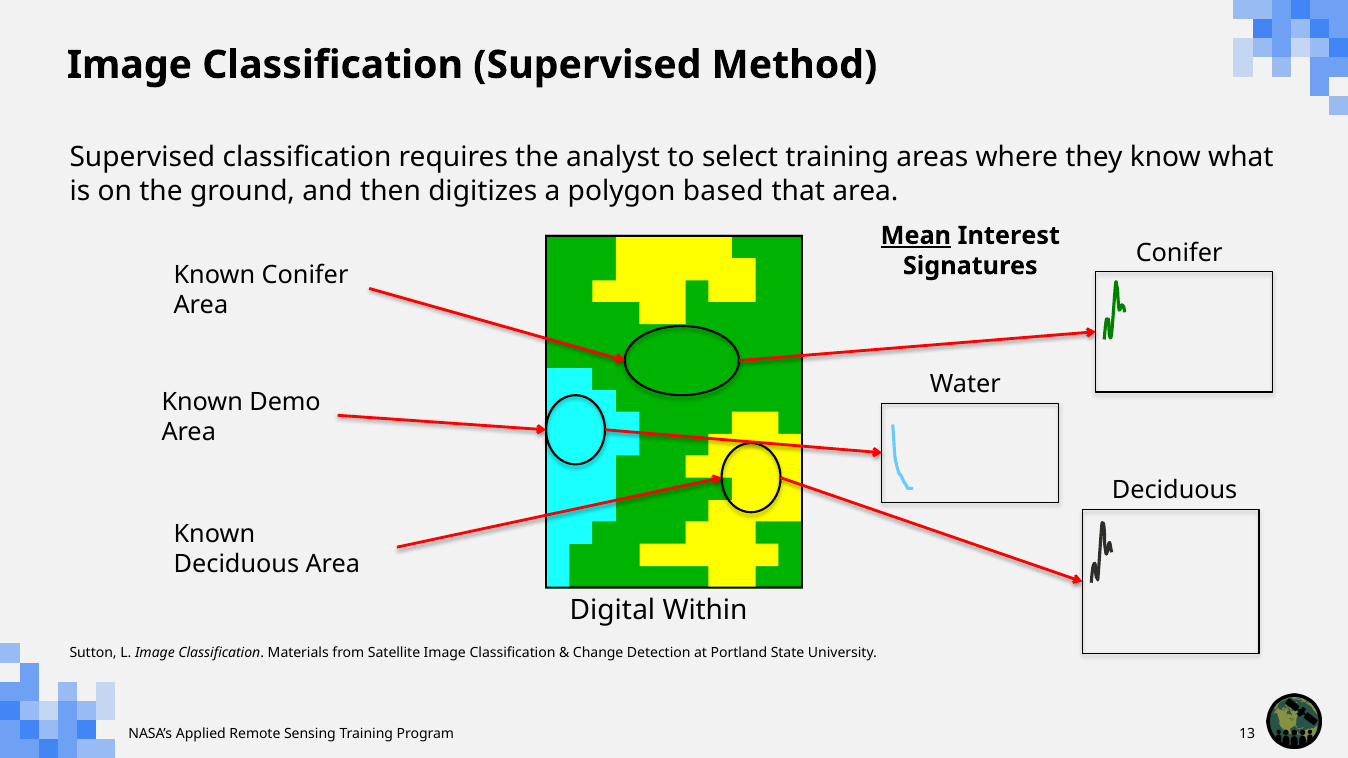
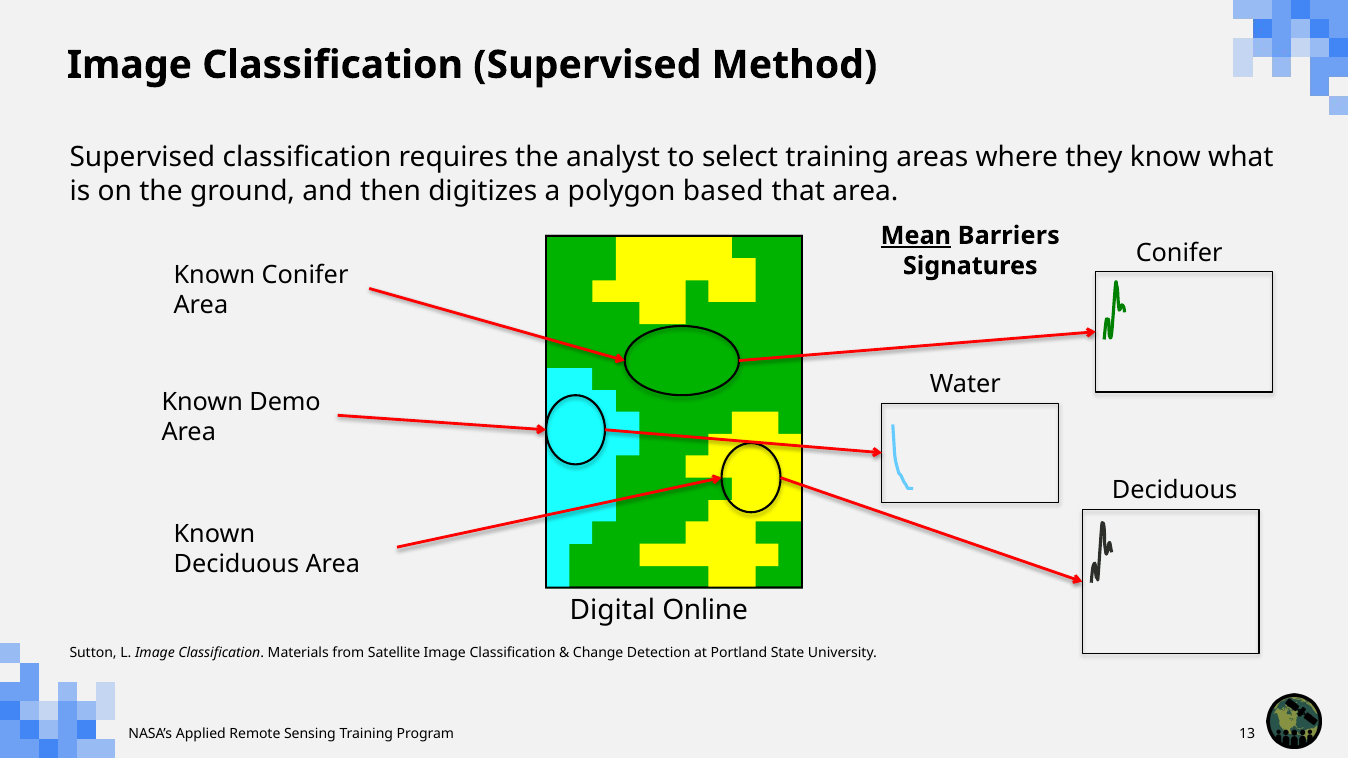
Interest: Interest -> Barriers (1009, 236)
Within: Within -> Online (705, 610)
